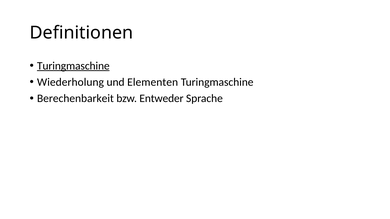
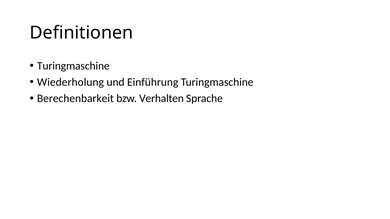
Turingmaschine underline: present -> none (73, 66)
Elementen: Elementen -> Einführung (153, 82)
Entweder: Entweder -> Verhalten (162, 99)
